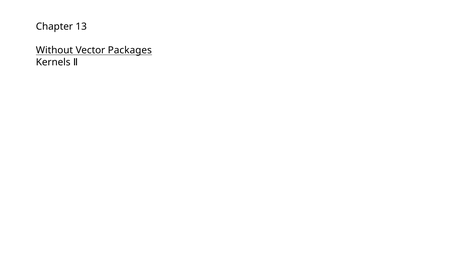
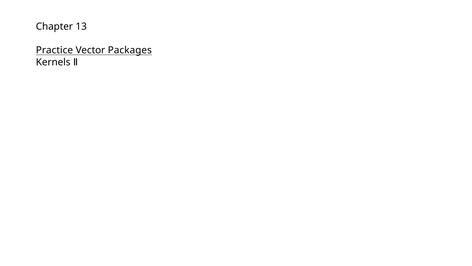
Without: Without -> Practice (54, 50)
